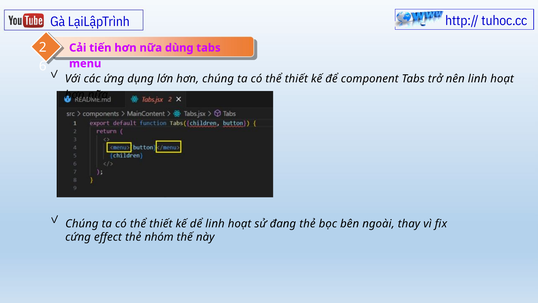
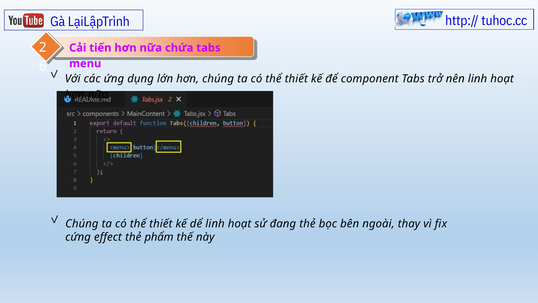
dùng: dùng -> chứa (179, 48)
nhóm: nhóm -> phẩm (159, 237)
